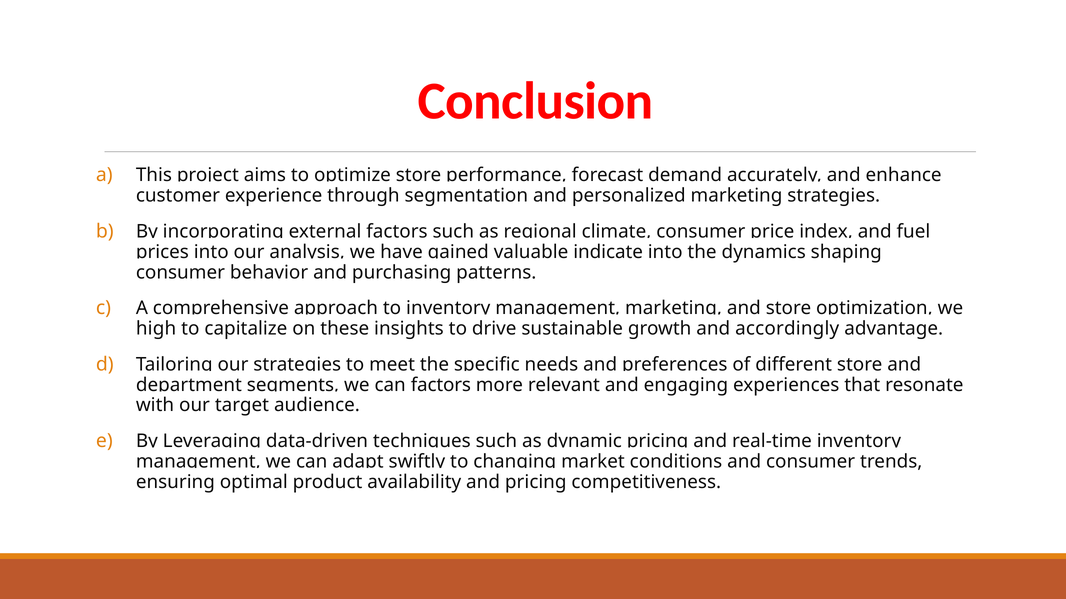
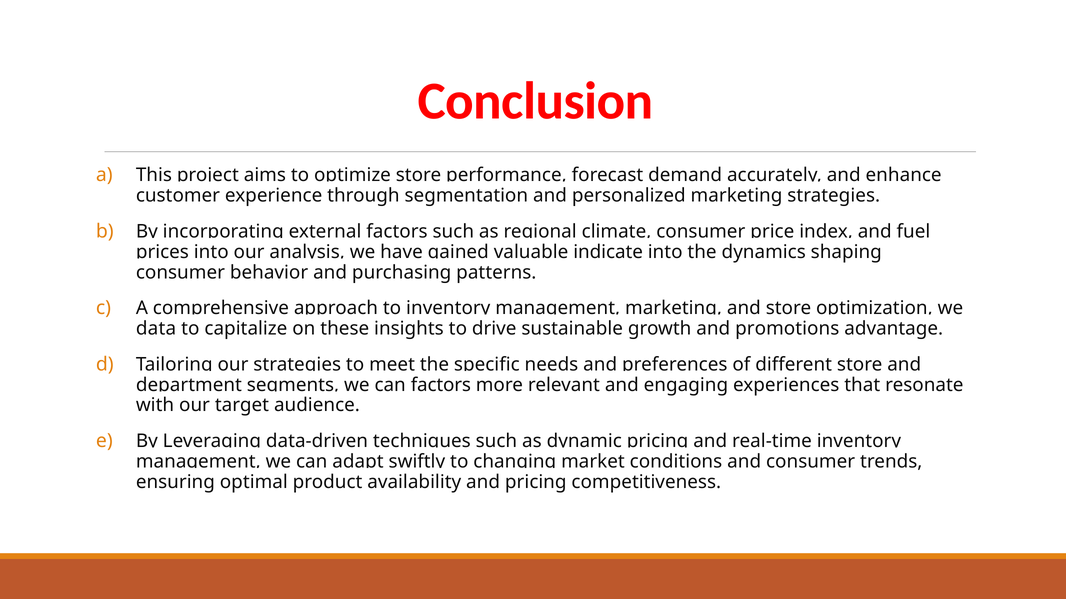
high: high -> data (156, 329)
accordingly: accordingly -> promotions (787, 329)
